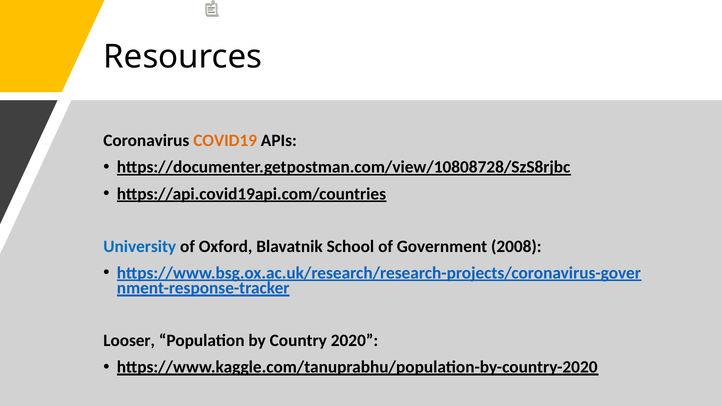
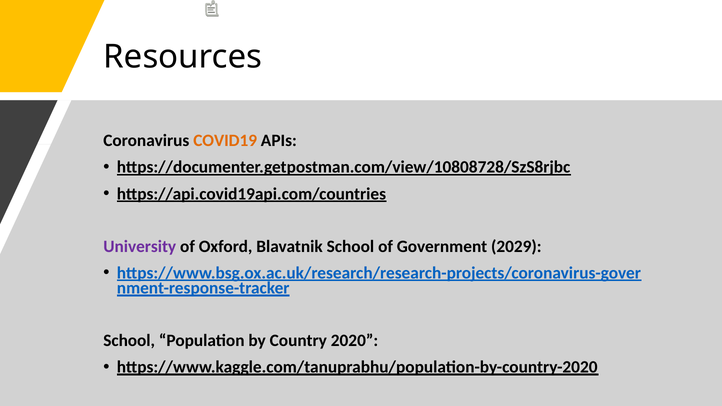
University colour: blue -> purple (140, 246)
2008: 2008 -> 2029 (516, 246)
Looser: Looser -> School (129, 341)
